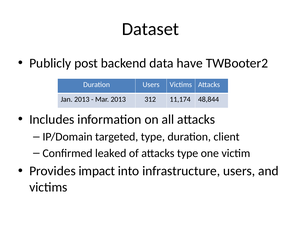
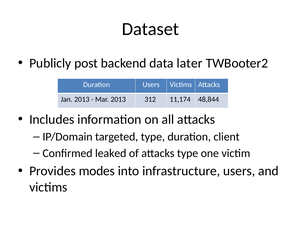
have: have -> later (190, 63)
impact: impact -> modes (97, 171)
